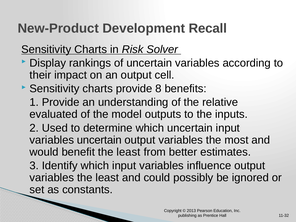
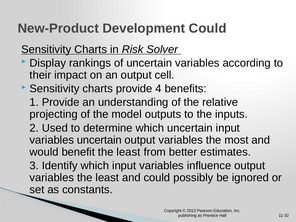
Development Recall: Recall -> Could (208, 28)
8: 8 -> 4 (158, 89)
evaluated: evaluated -> projecting (54, 114)
